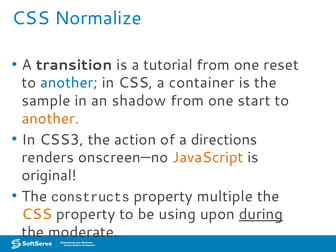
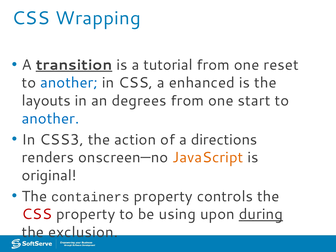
Normalize: Normalize -> Wrapping (98, 18)
transition underline: none -> present (74, 65)
container: container -> enhanced (202, 83)
sample: sample -> layouts (46, 101)
shadow: shadow -> degrees (139, 101)
another colour: orange -> blue (50, 119)
constructs: constructs -> containers (90, 197)
multiple: multiple -> controls (225, 196)
CSS colour: orange -> red (37, 214)
moderate: moderate -> exclusion (83, 232)
